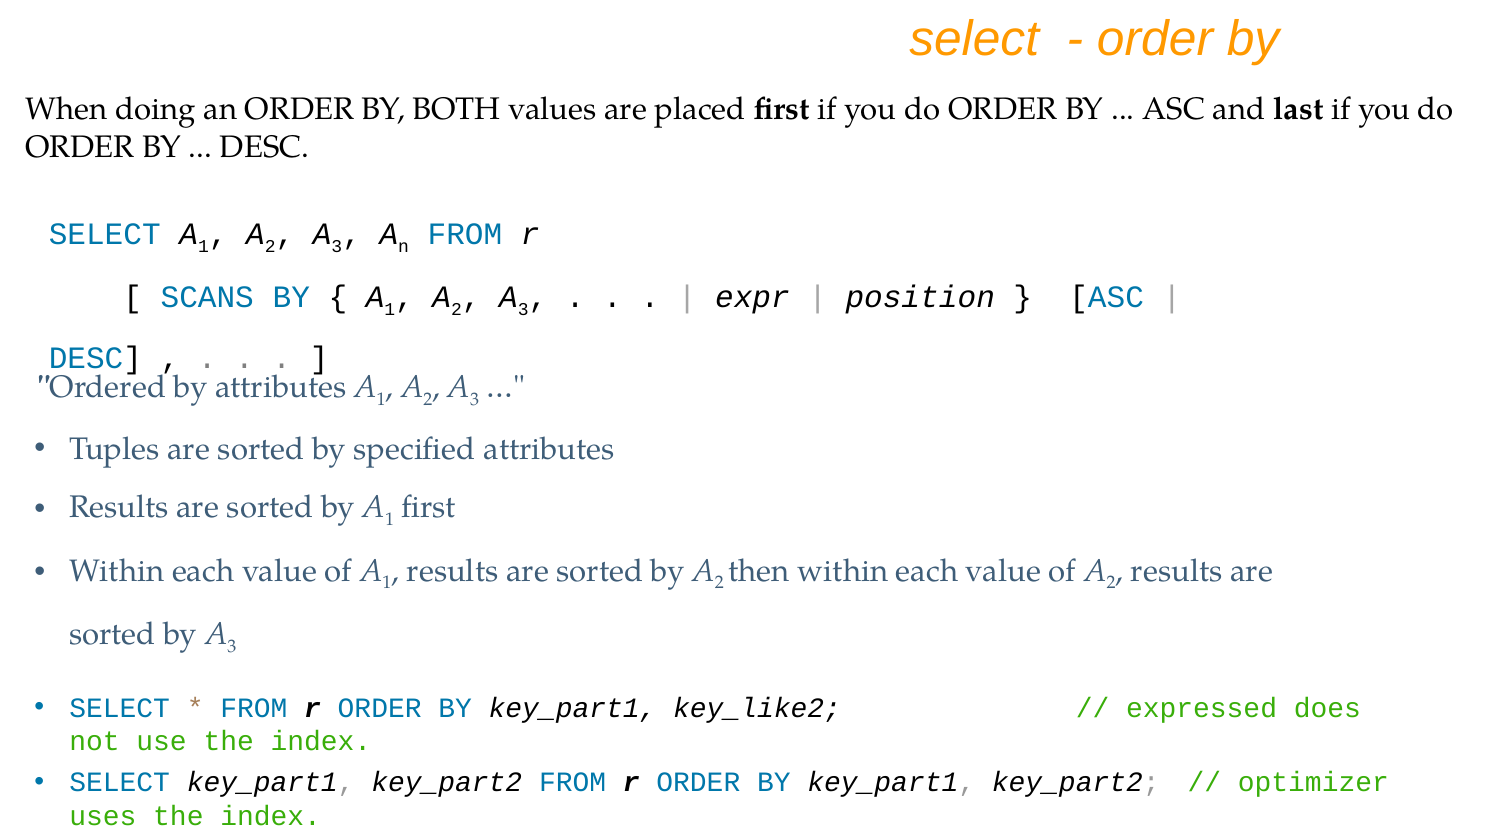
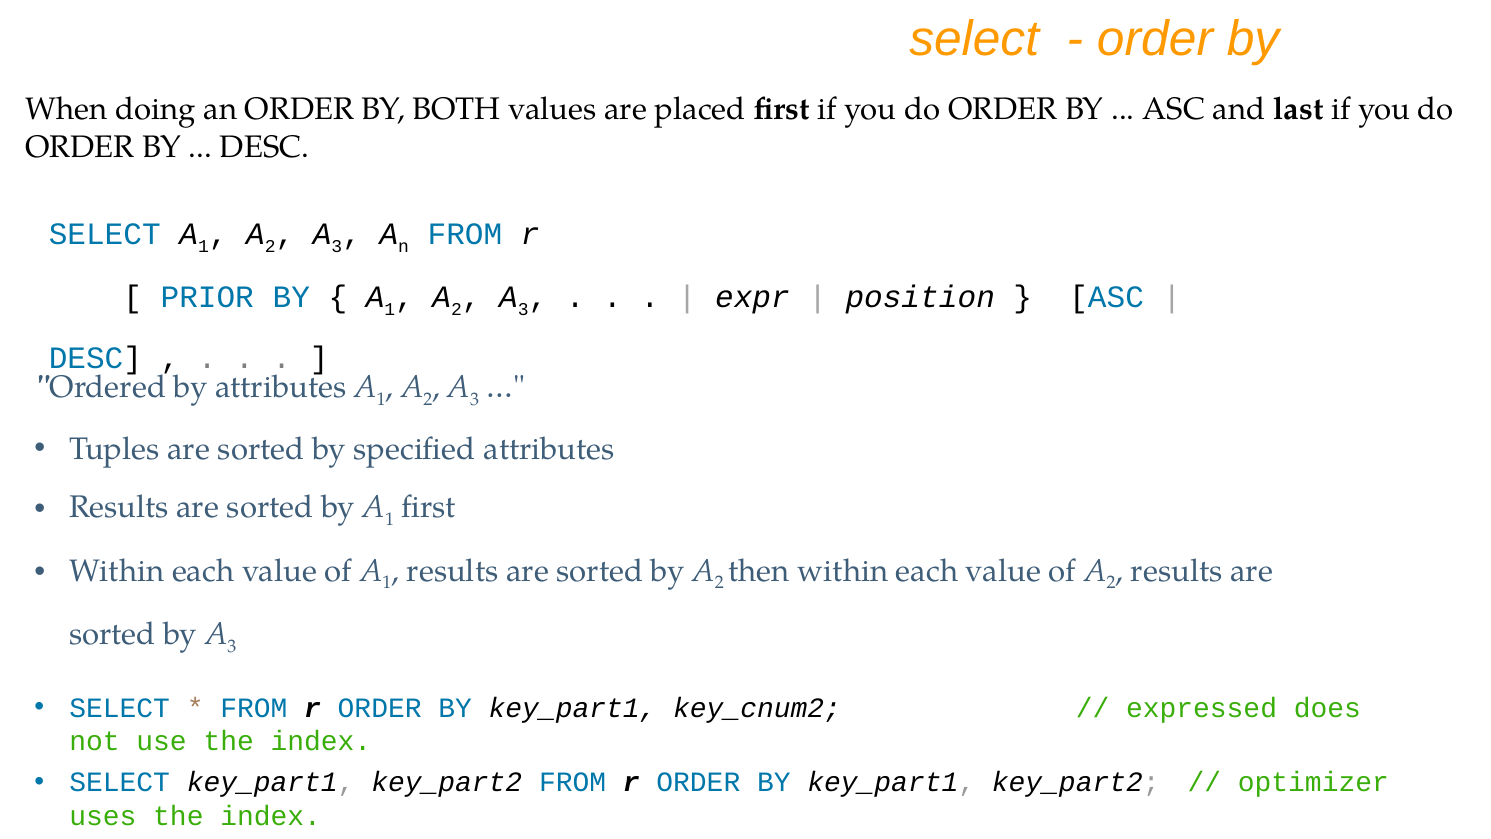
SCANS: SCANS -> PRIOR (207, 298)
key_like2: key_like2 -> key_cnum2 (757, 708)
